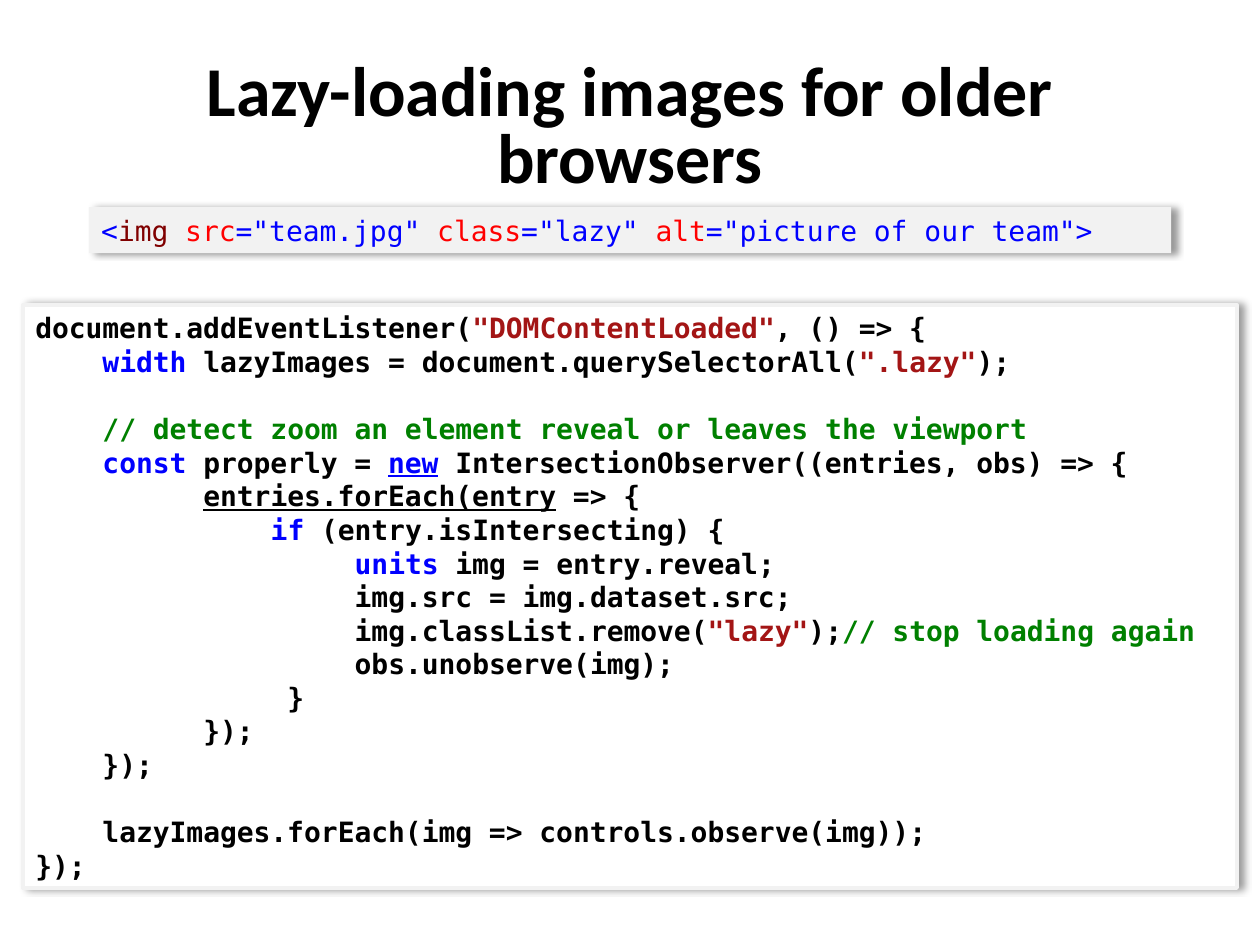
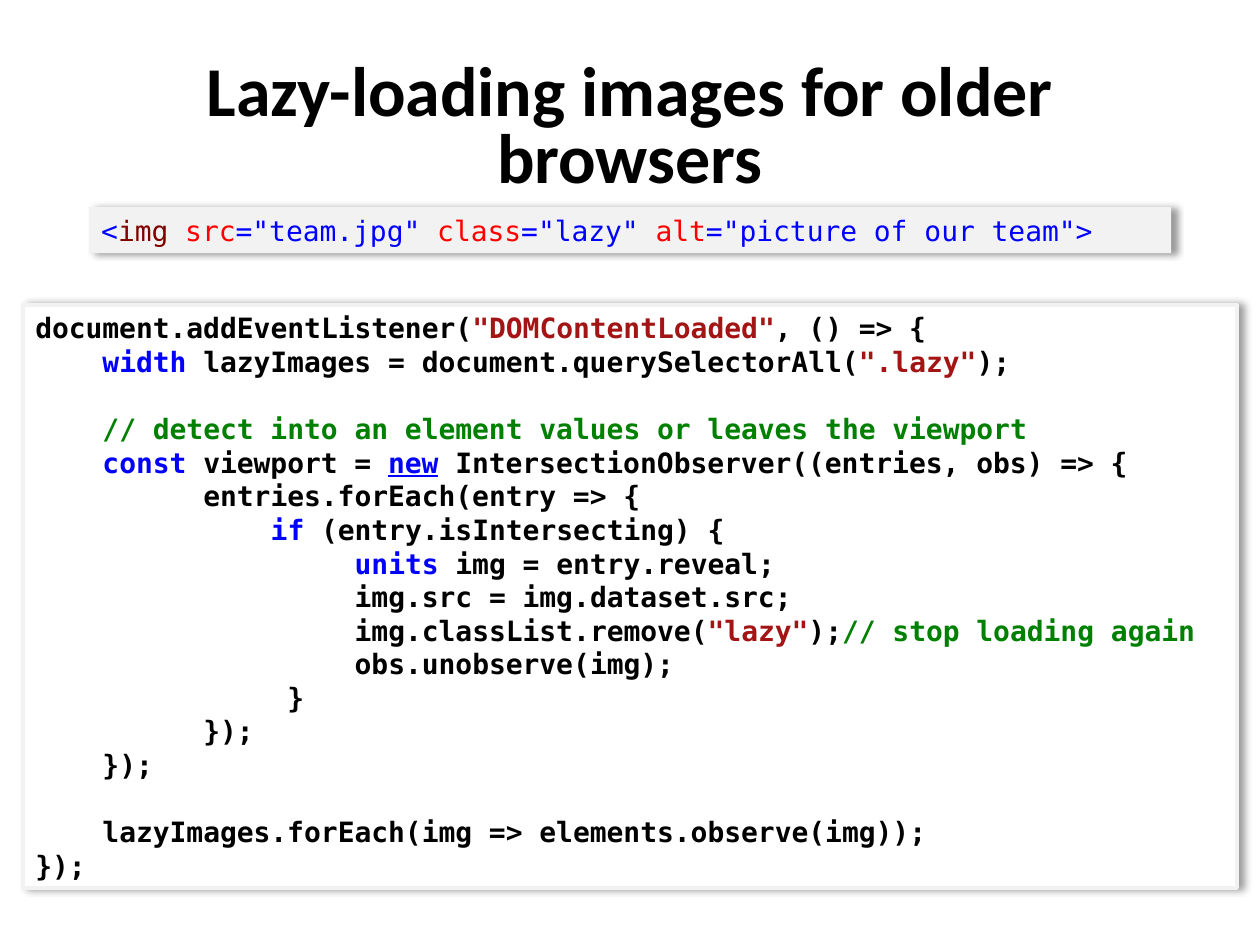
zoom: zoom -> into (304, 430)
reveal: reveal -> values (590, 430)
const properly: properly -> viewport (270, 464)
entries.forEach(entry underline: present -> none (380, 498)
controls.observe(img: controls.observe(img -> elements.observe(img (733, 833)
